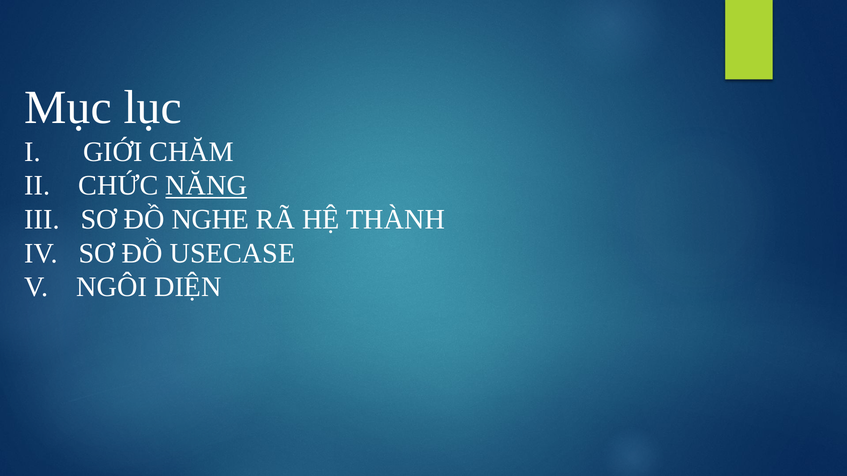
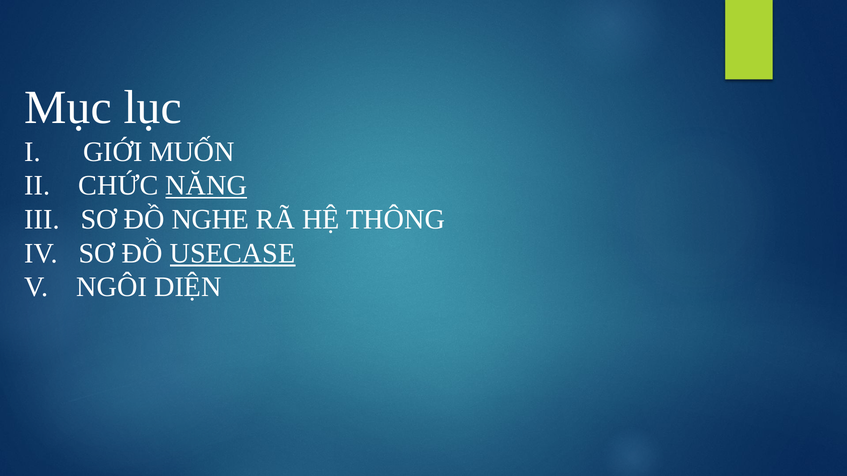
CHĂM: CHĂM -> MUỐN (192, 152)
THÀNH: THÀNH -> THÔNG (396, 220)
USECASE underline: none -> present (233, 254)
